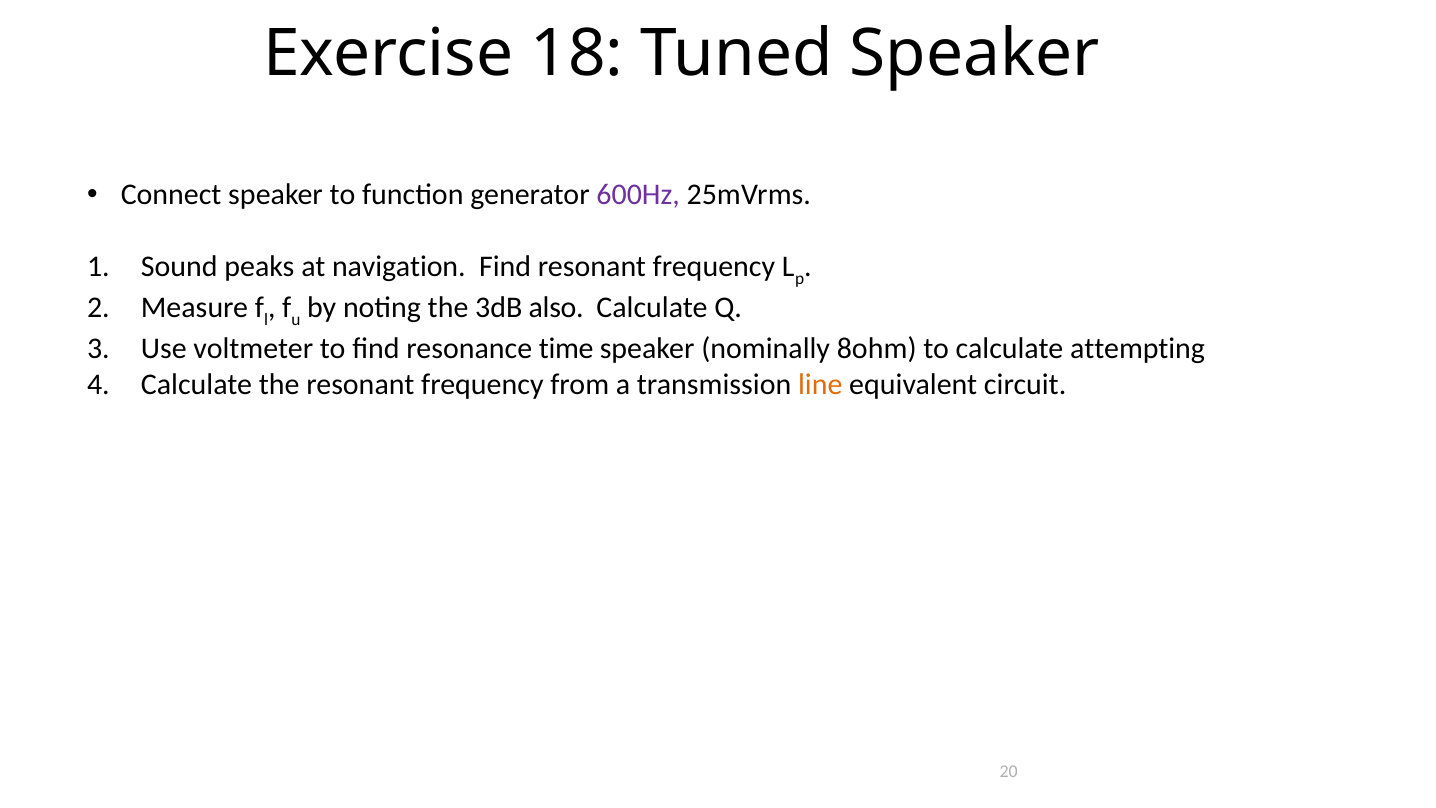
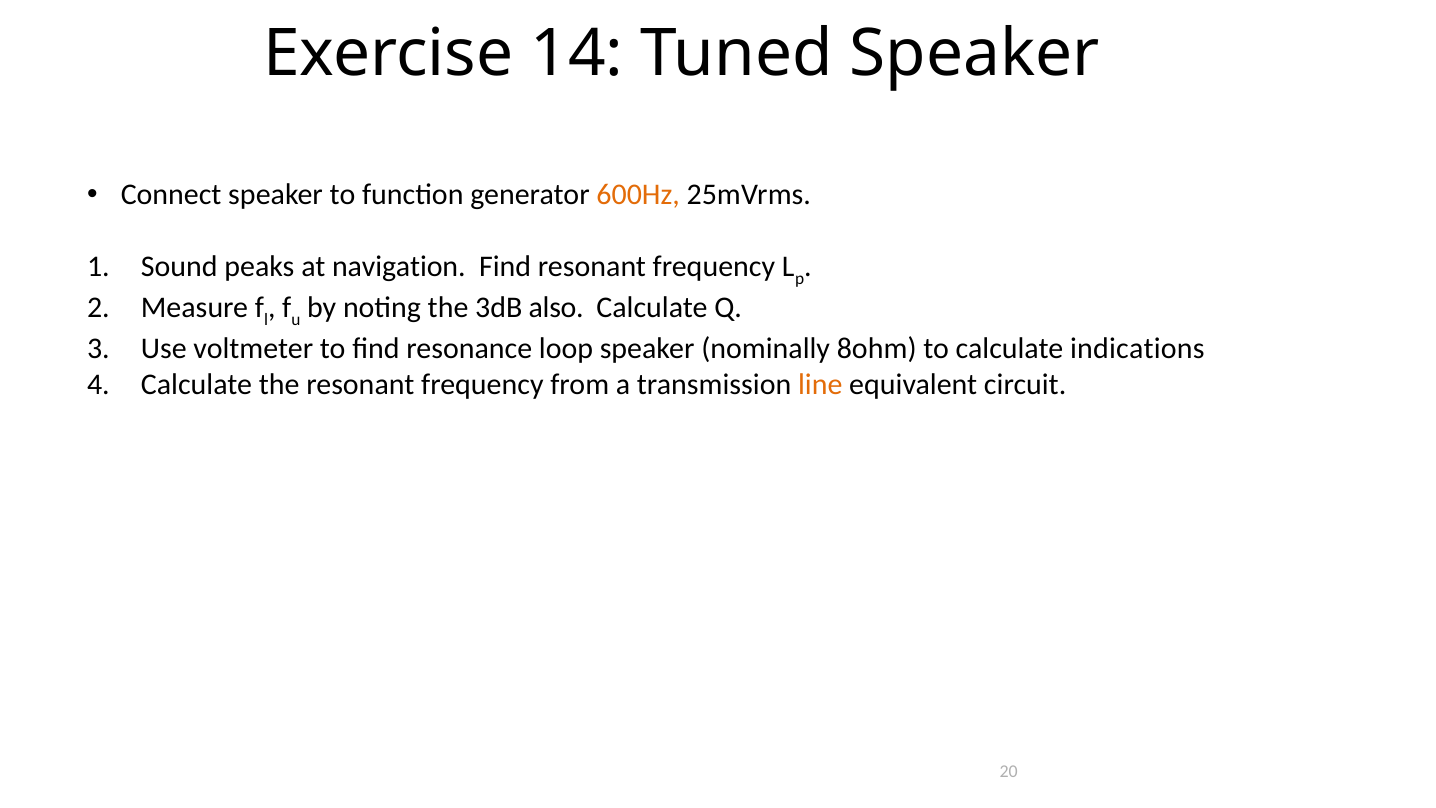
18: 18 -> 14 (577, 54)
600Hz colour: purple -> orange (638, 195)
time: time -> loop (566, 349)
attempting: attempting -> indications (1137, 349)
